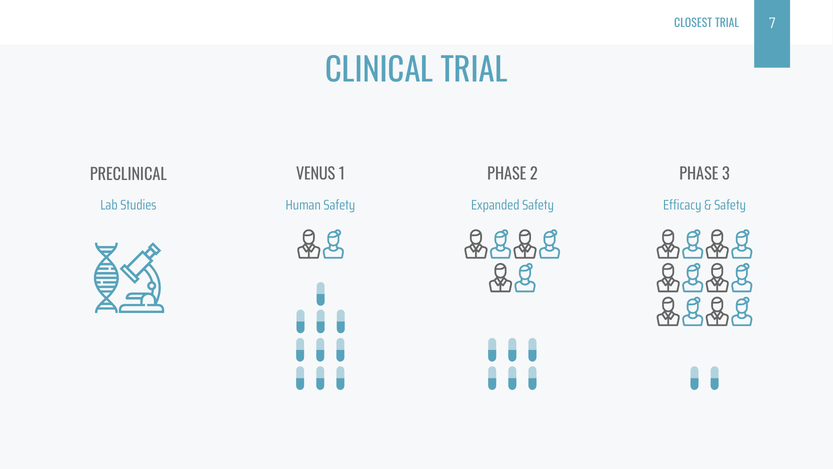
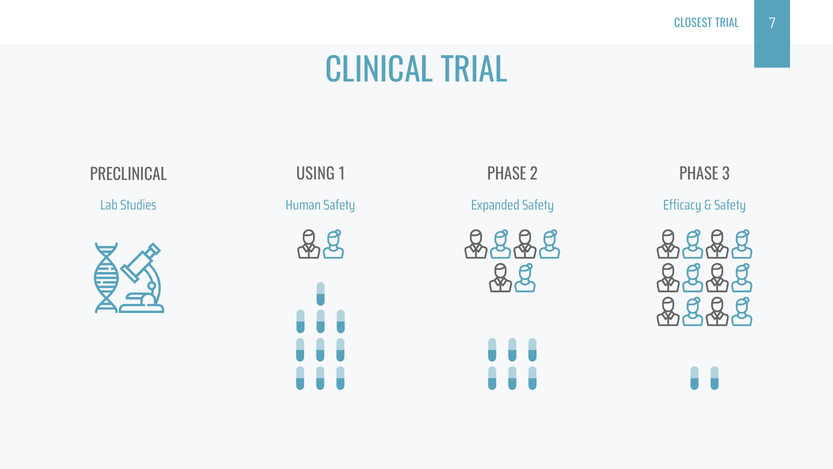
VENUS: VENUS -> USING (316, 174)
